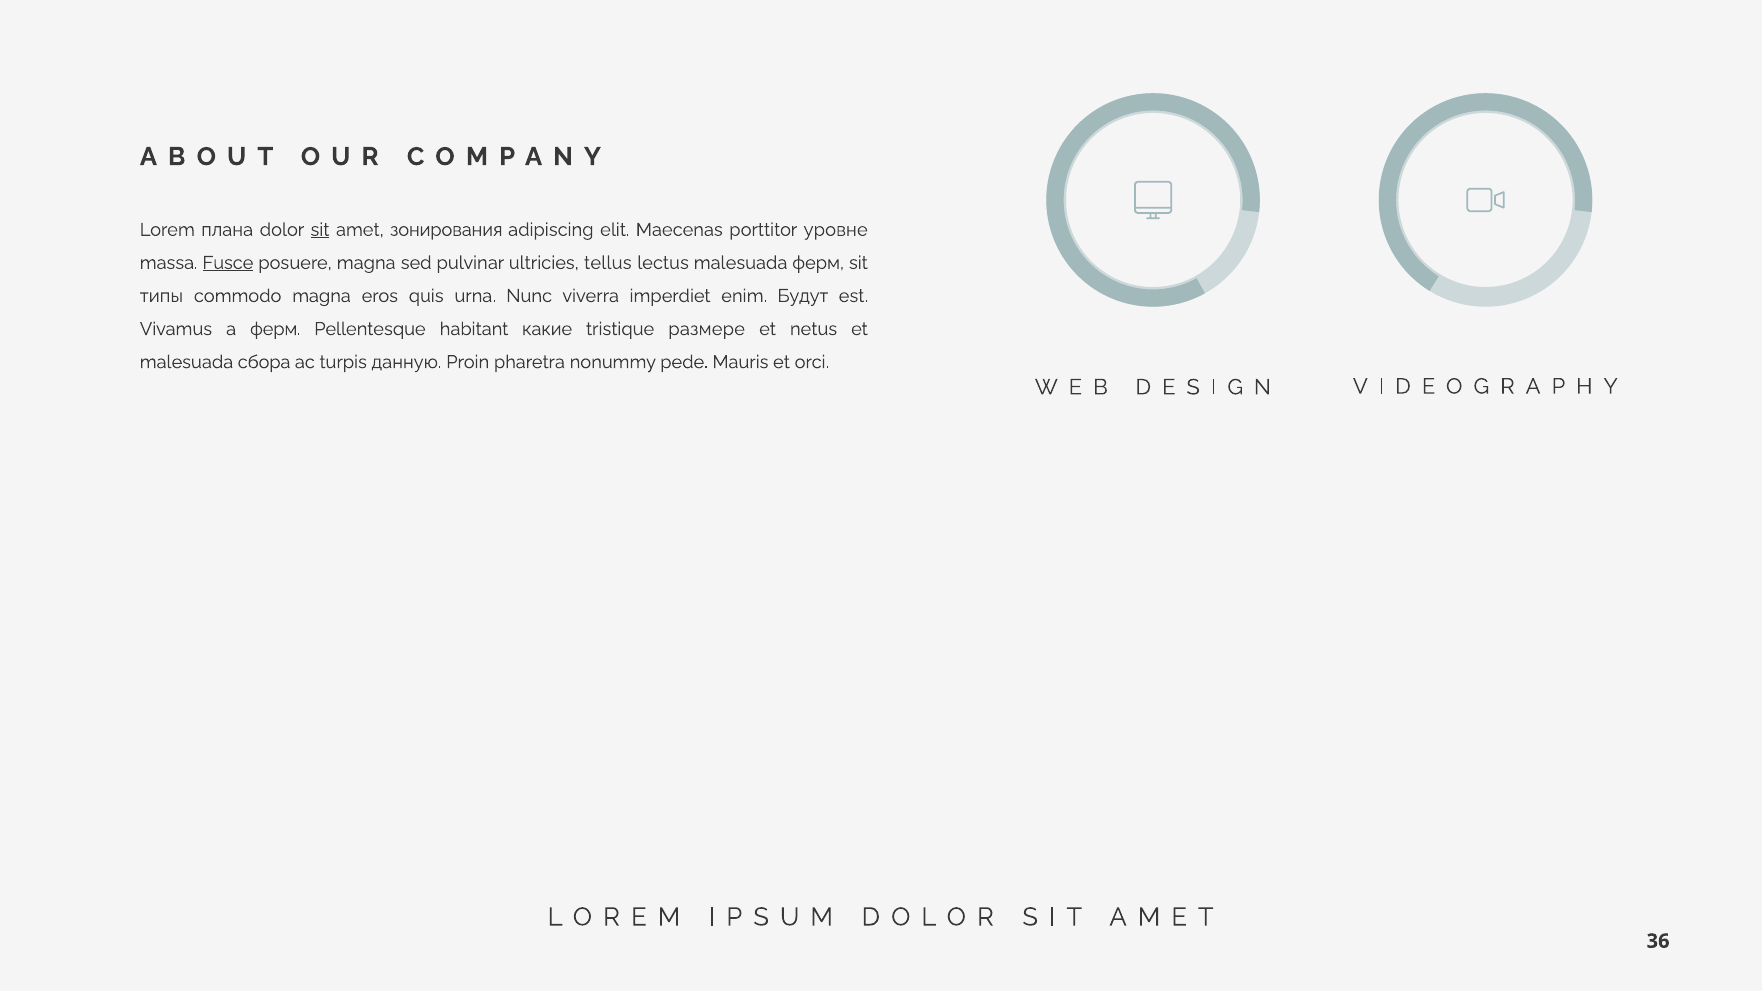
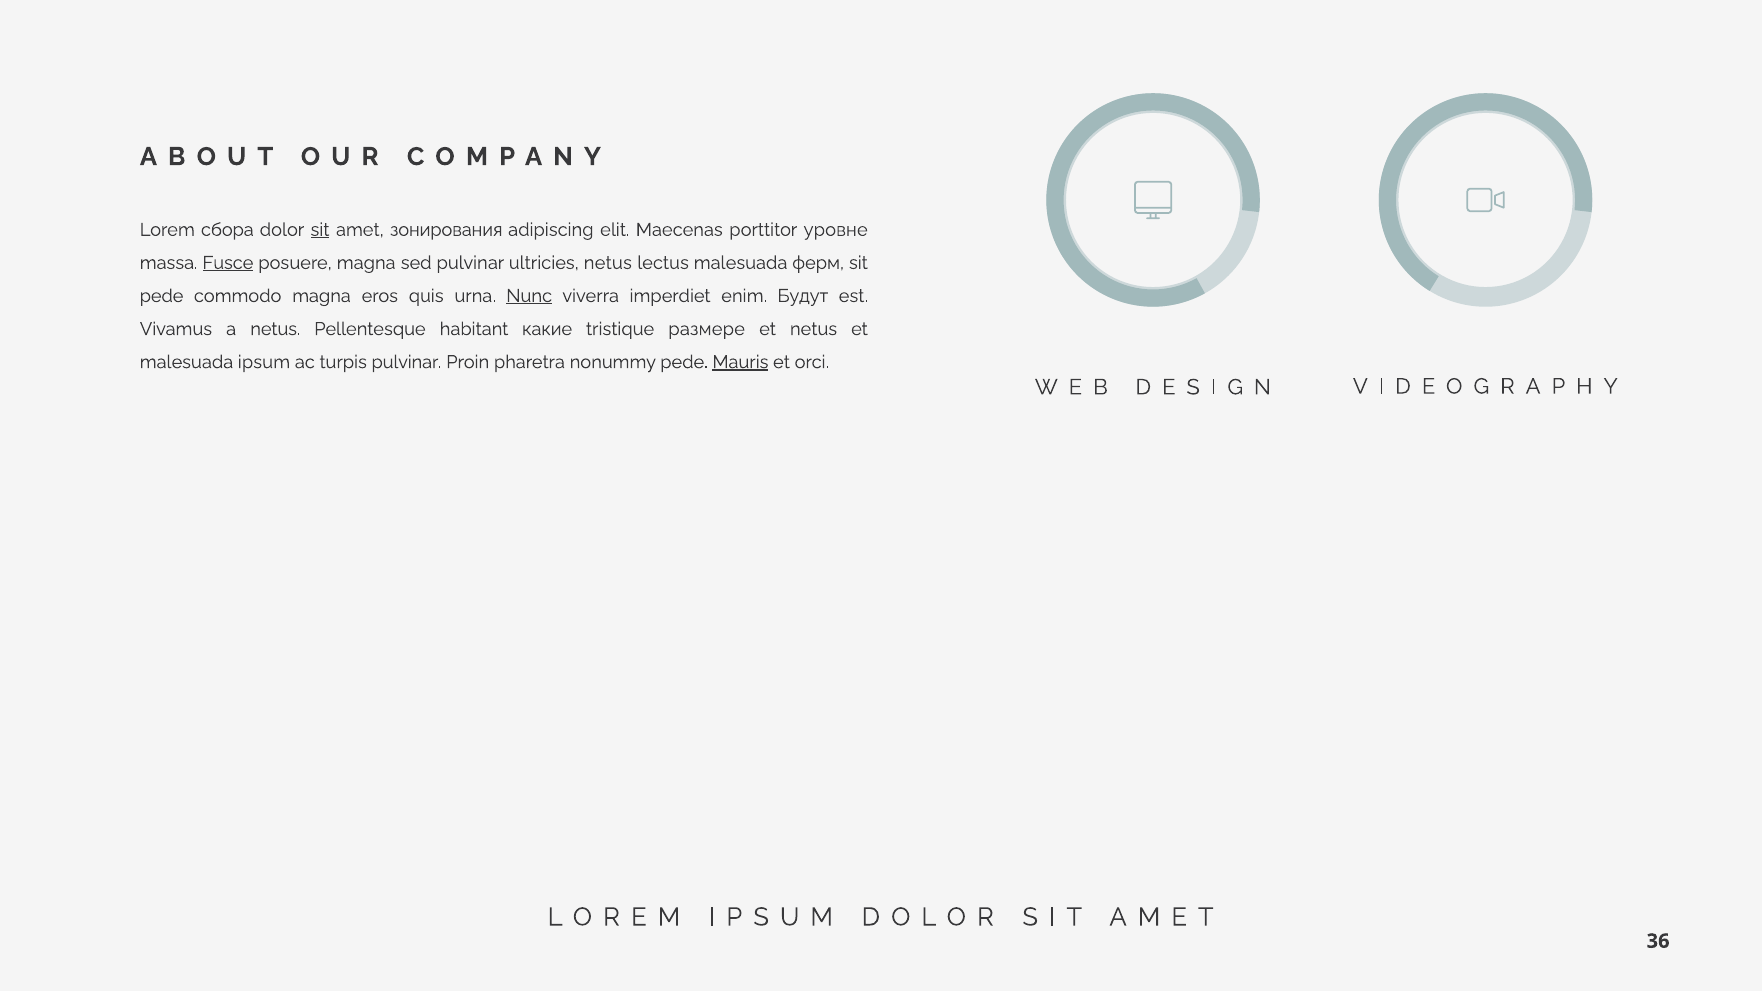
плана: плана -> сбора (227, 230)
ultricies tellus: tellus -> netus (608, 263)
типы: типы -> pede (162, 296)
Nunc underline: none -> present (529, 296)
a ферм: ферм -> netus (275, 329)
сбора: сбора -> ipsum (264, 362)
turpis данную: данную -> pulvinar (407, 362)
Mauris underline: none -> present (740, 362)
